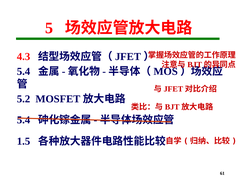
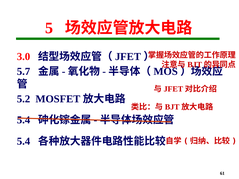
4.3: 4.3 -> 3.0 (24, 57)
5.4: 5.4 -> 5.7 (24, 71)
1.5: 1.5 -> 5.4 (24, 141)
